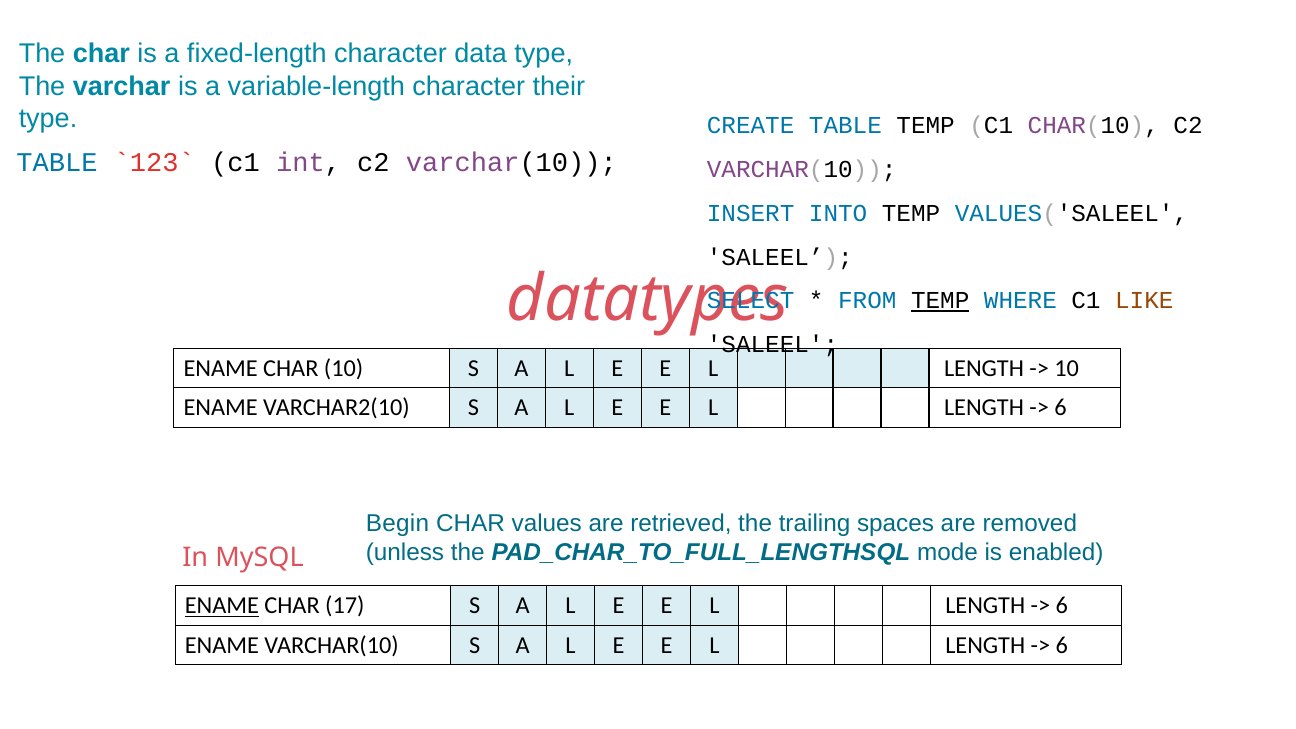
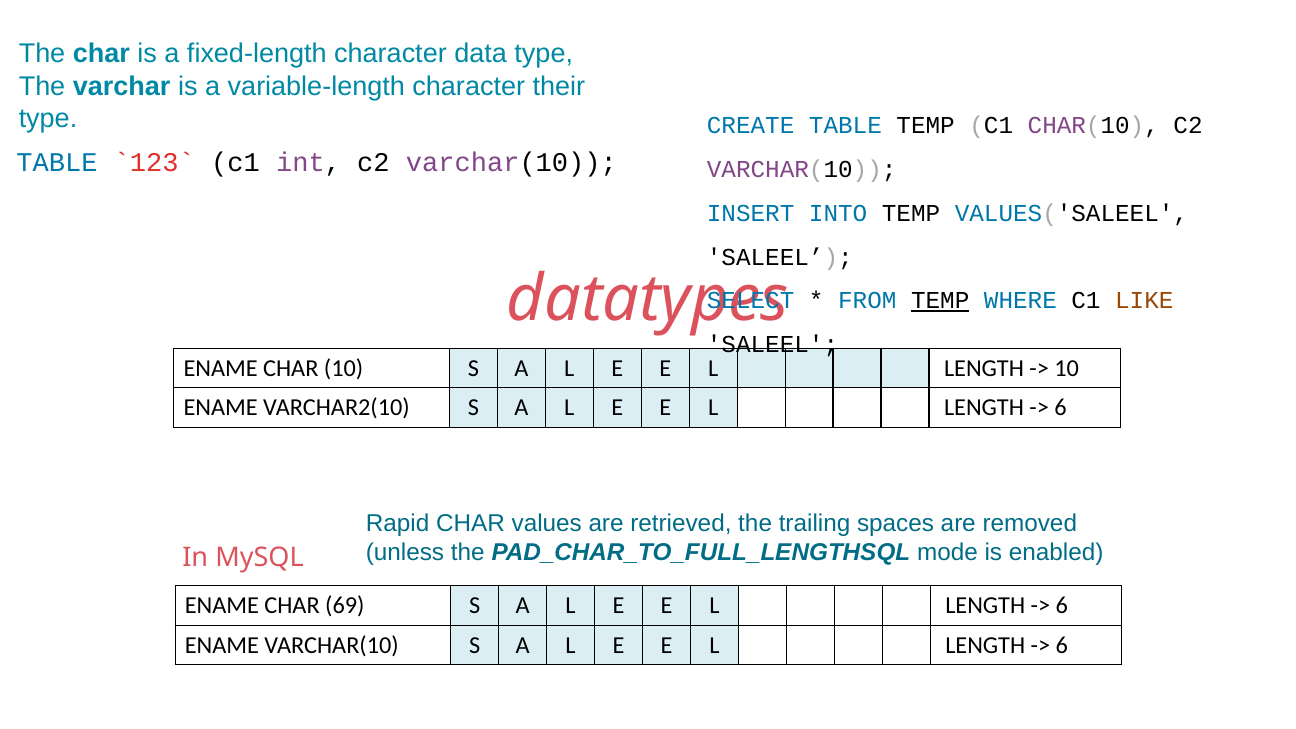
Begin: Begin -> Rapid (398, 524)
ENAME underline: present -> none (222, 606)
17: 17 -> 69 (345, 606)
